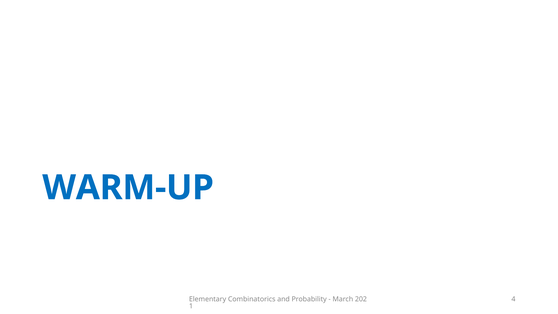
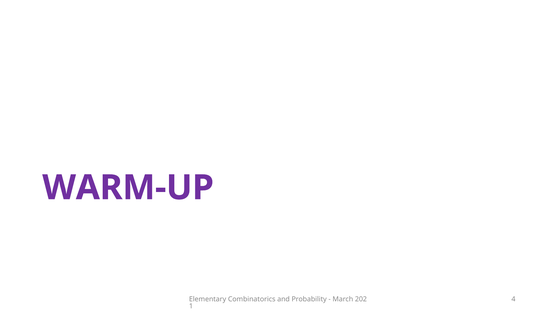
WARM-UP colour: blue -> purple (128, 188)
